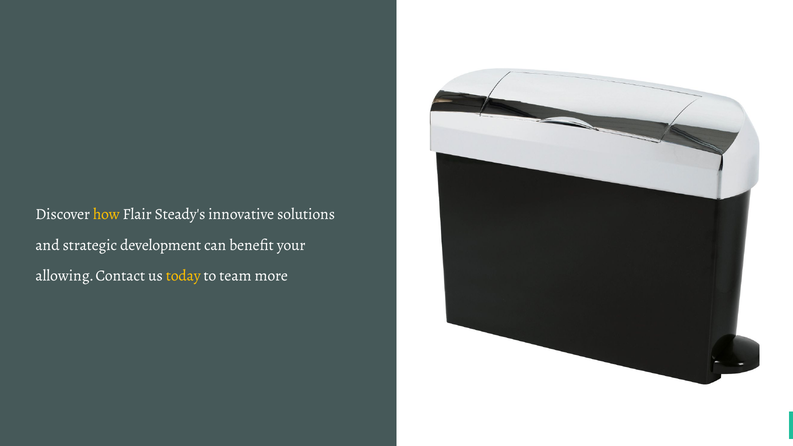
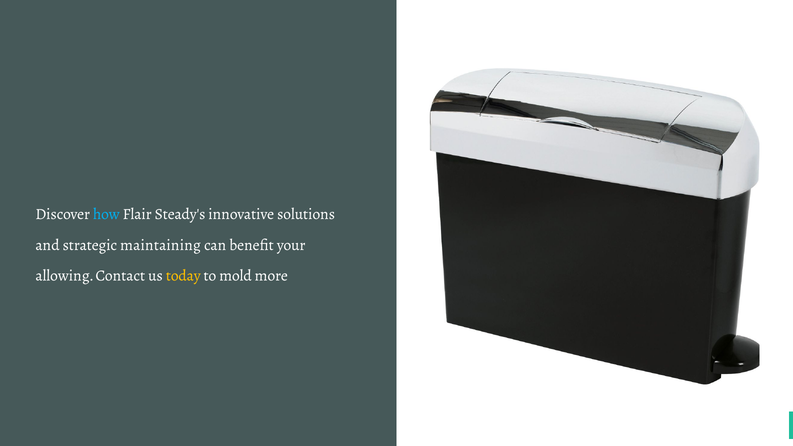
how colour: yellow -> light blue (106, 214)
development: development -> maintaining (161, 245)
team: team -> mold (235, 276)
